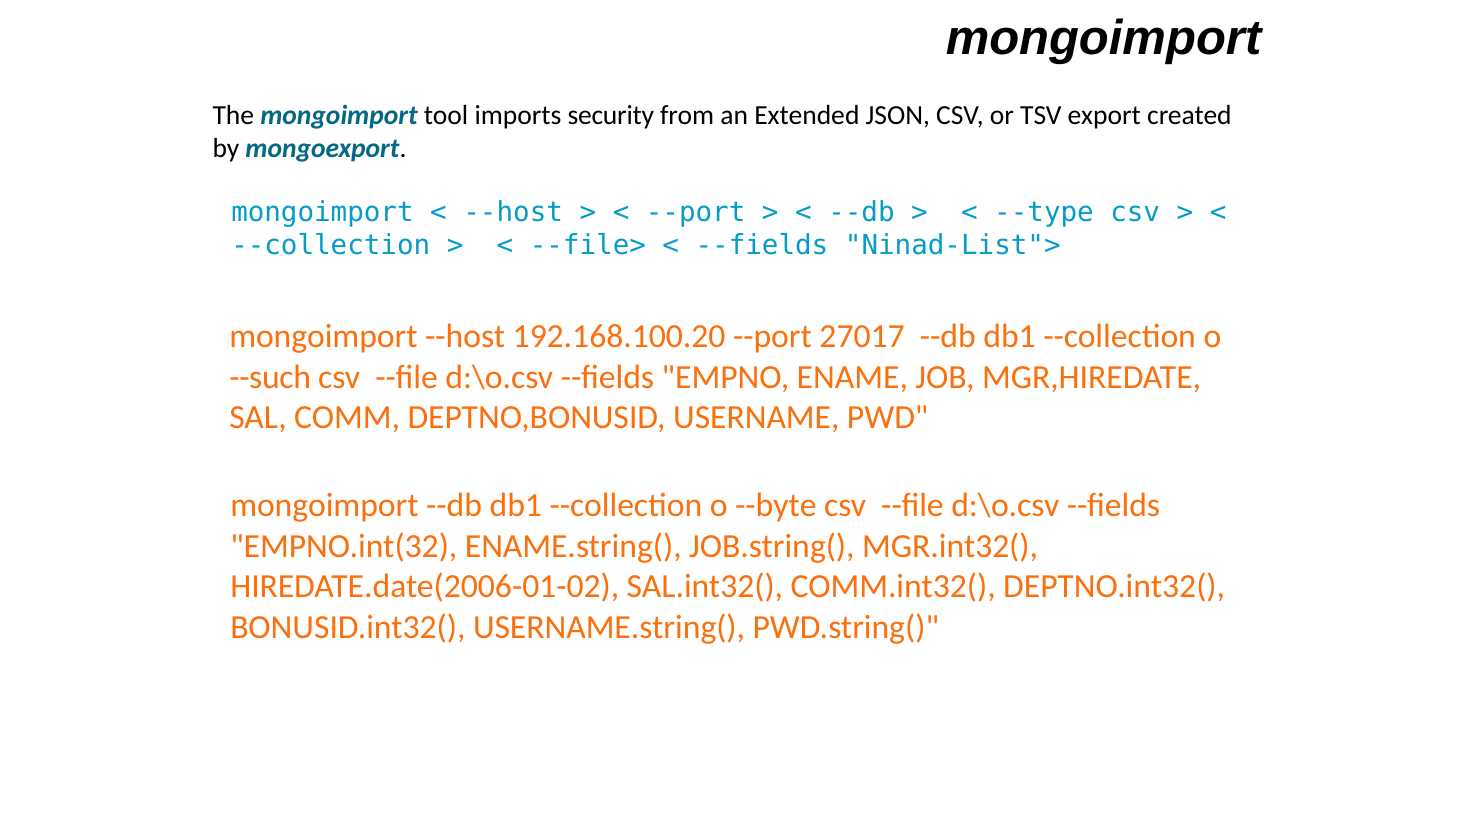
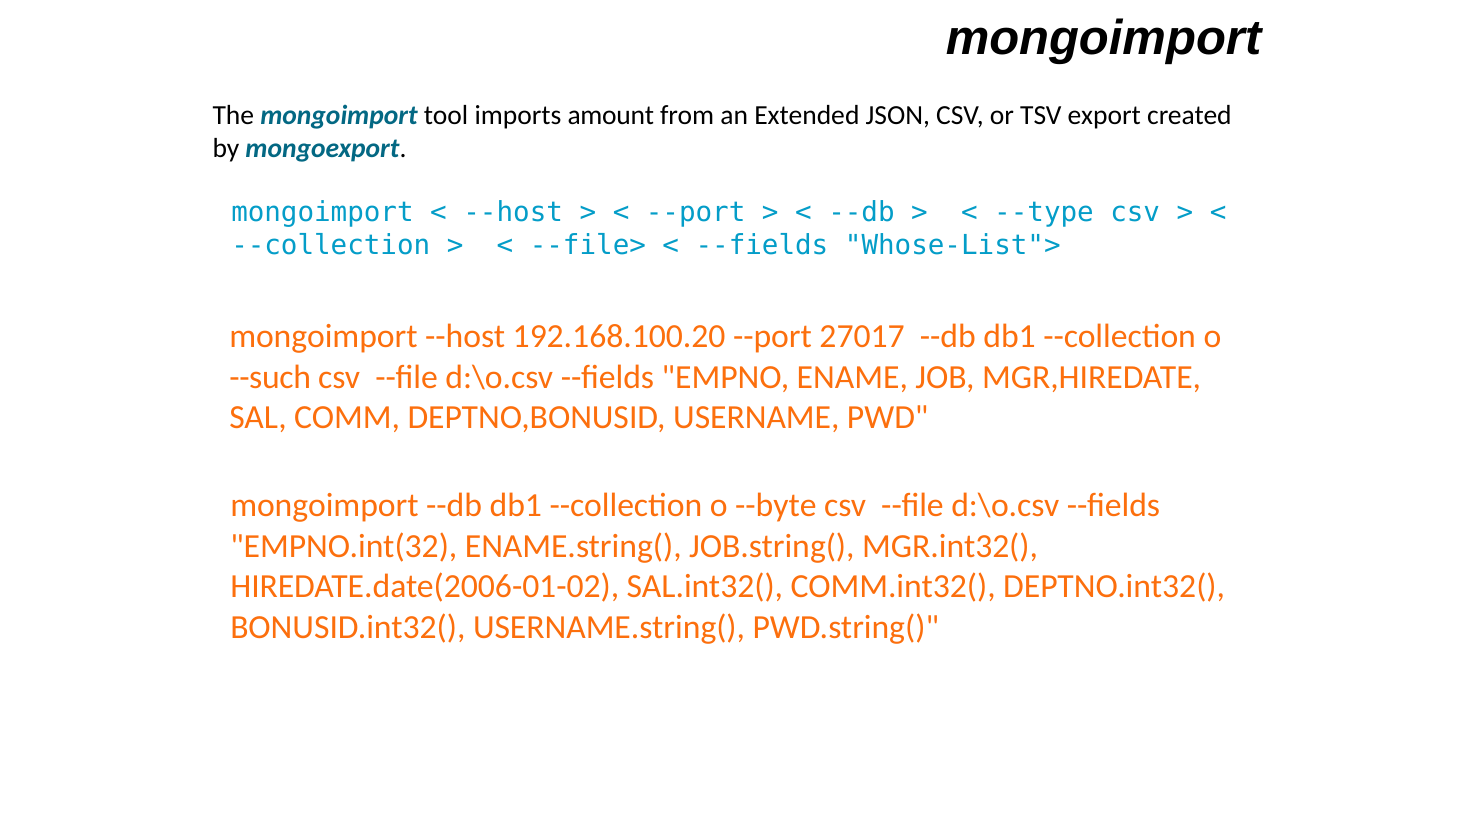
security: security -> amount (611, 116)
Ninad-List">: Ninad-List"> -> Whose-List"> (953, 246)
